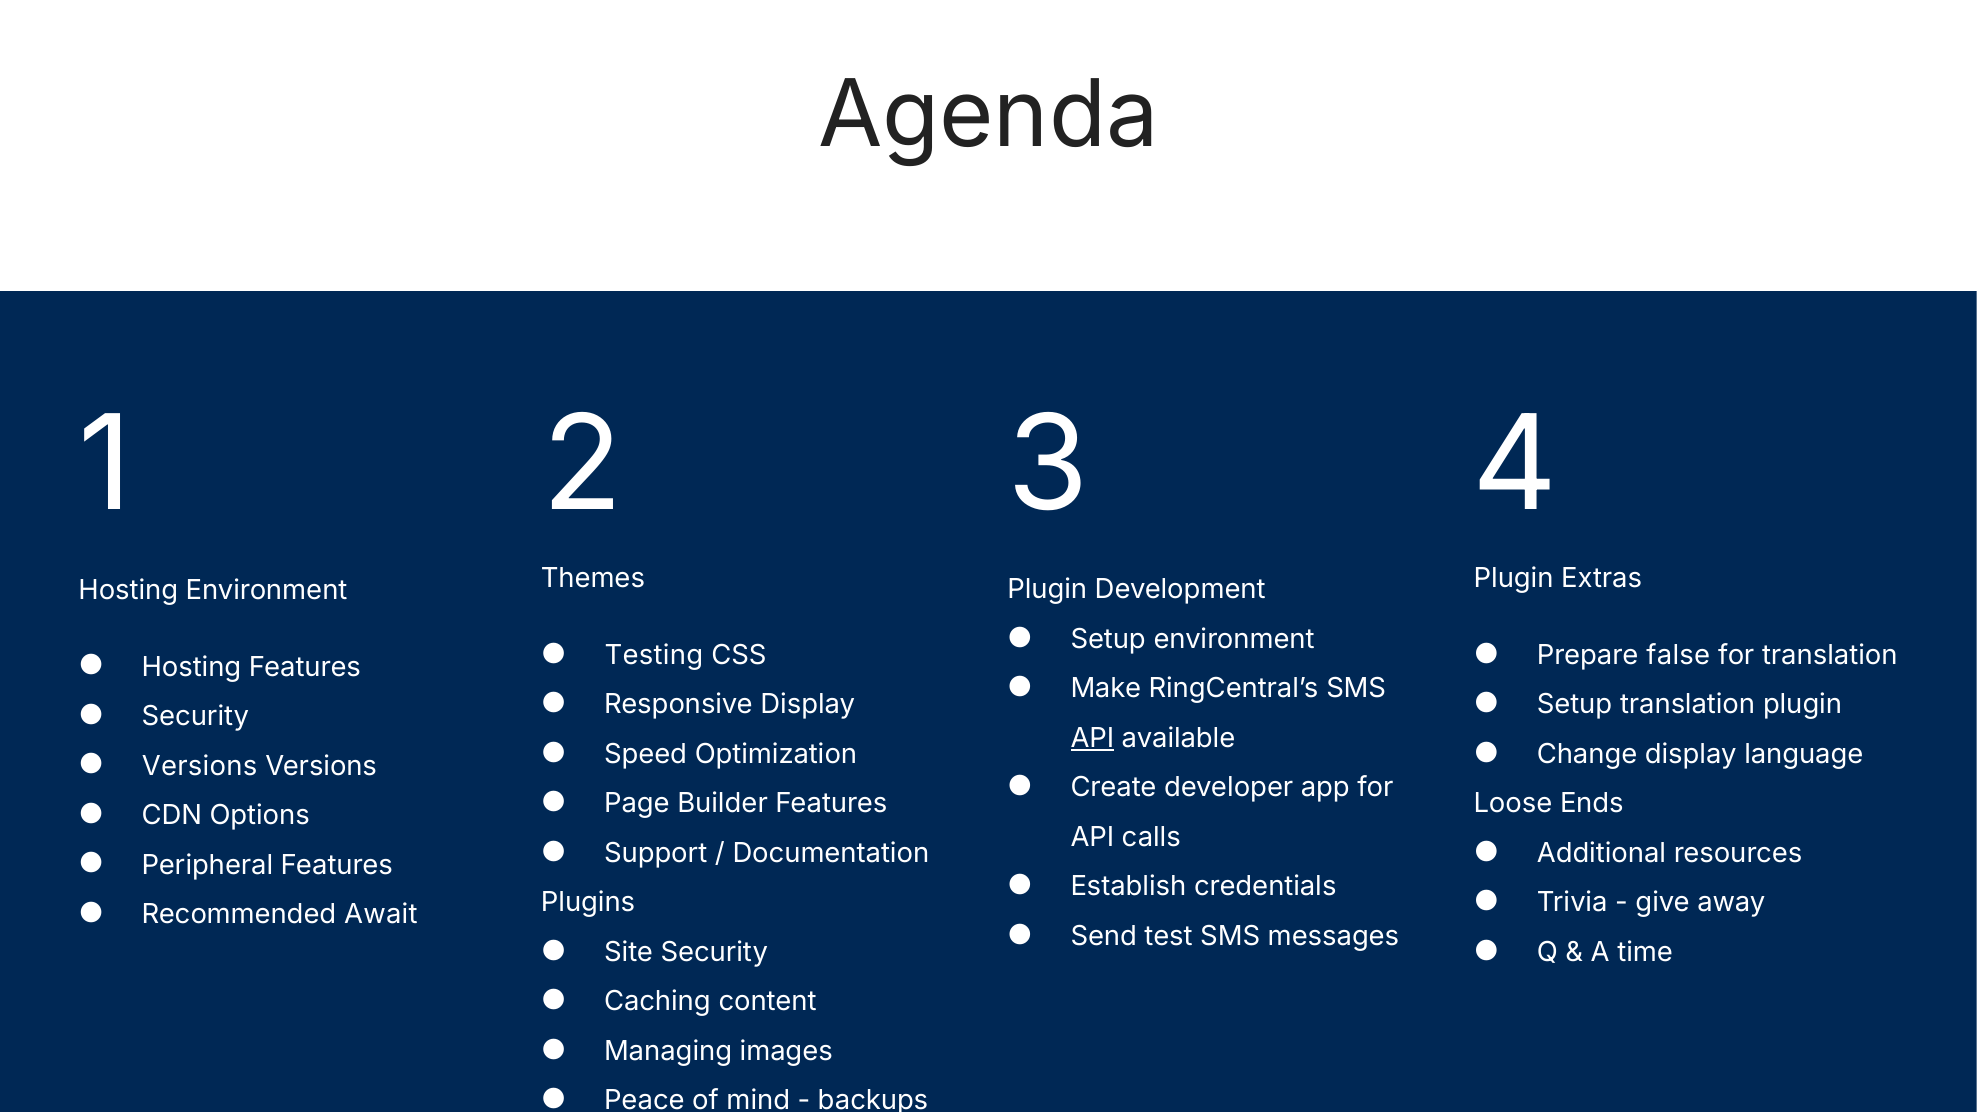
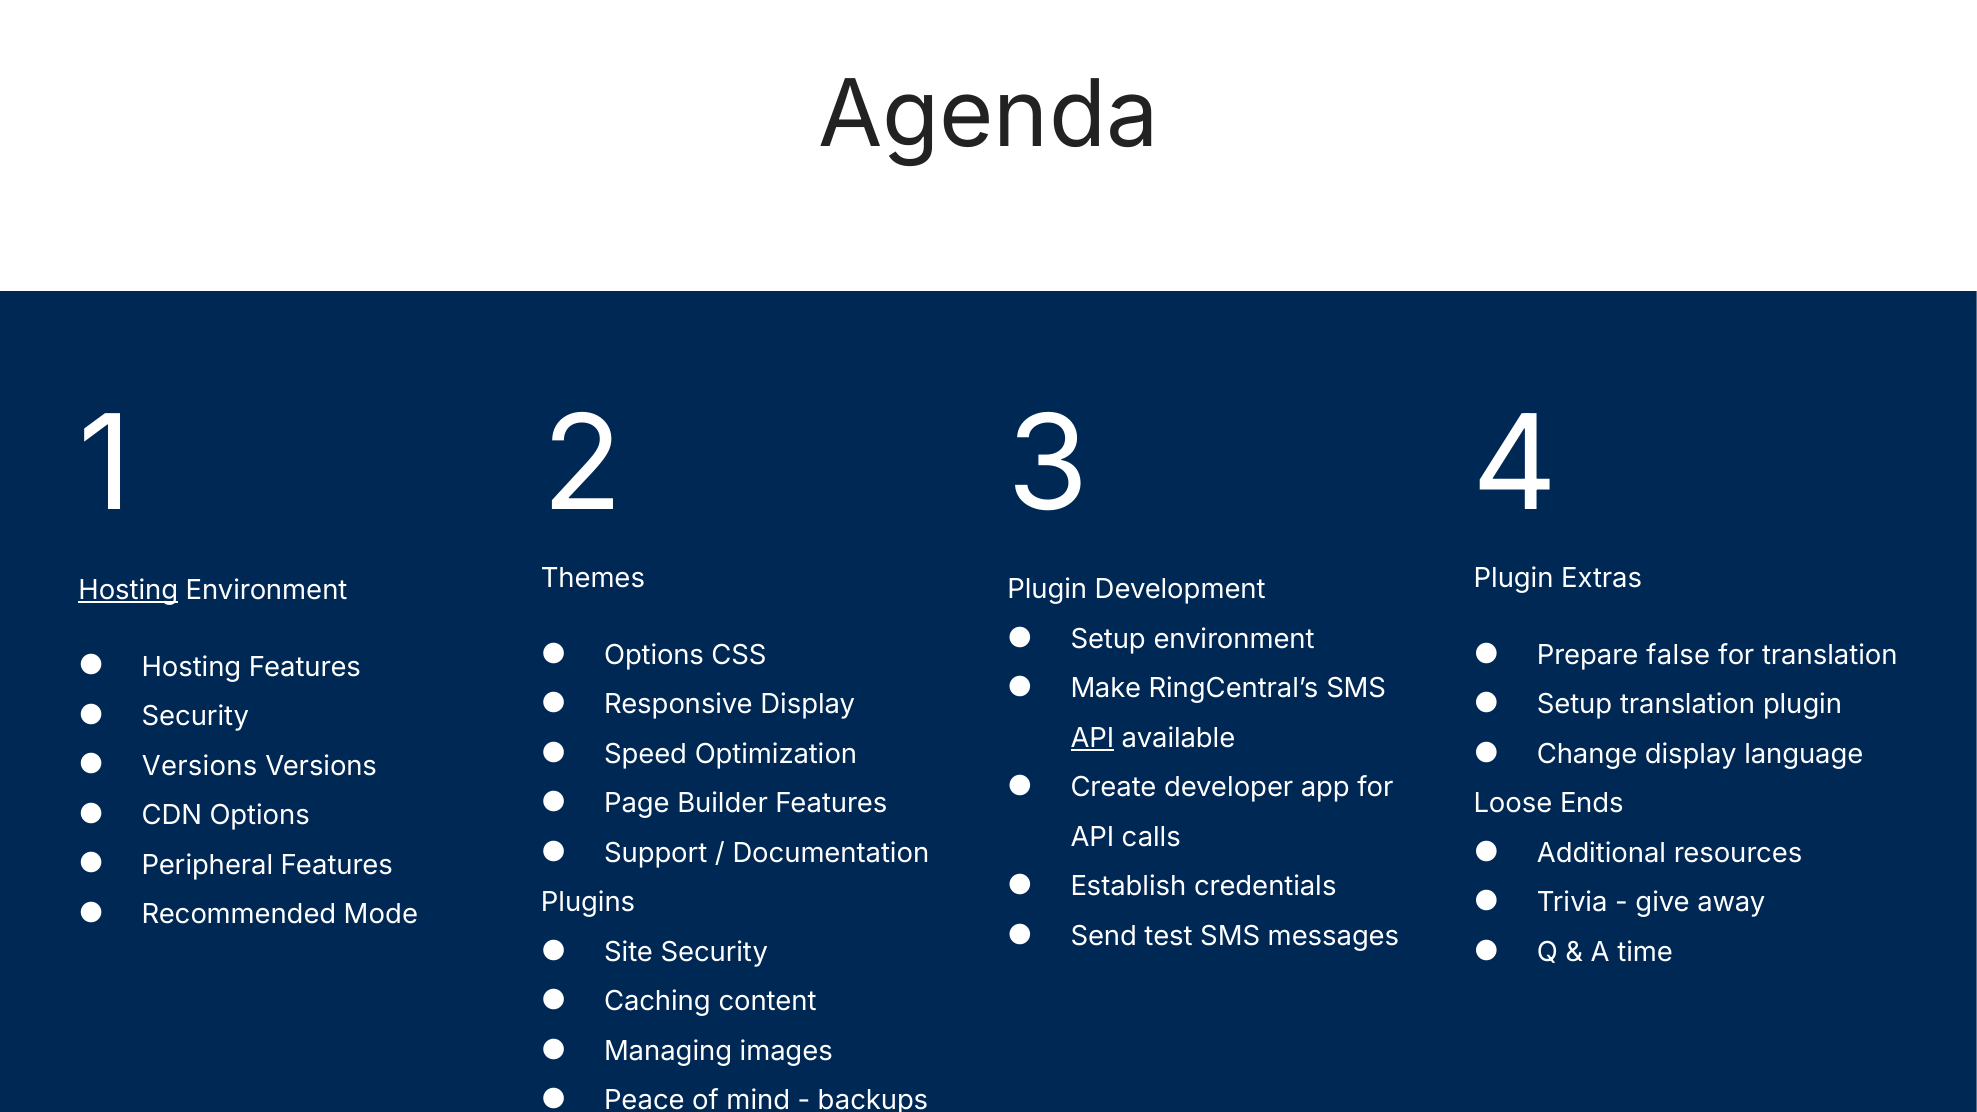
Hosting underline: none -> present (128, 590)
Testing: Testing -> Options (654, 655)
Await: Await -> Mode (381, 915)
